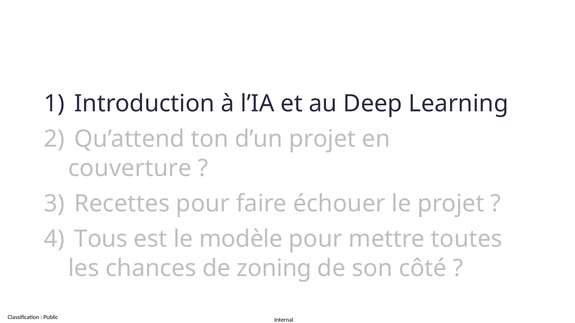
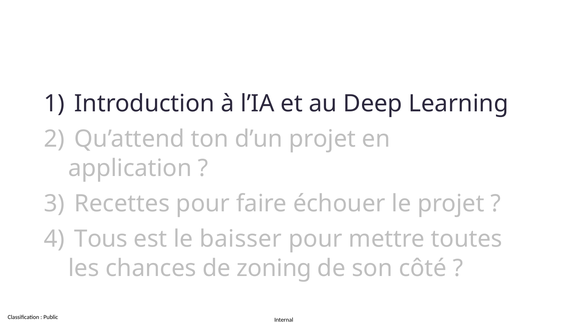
couverture: couverture -> application (130, 169)
modèle: modèle -> baisser (241, 239)
